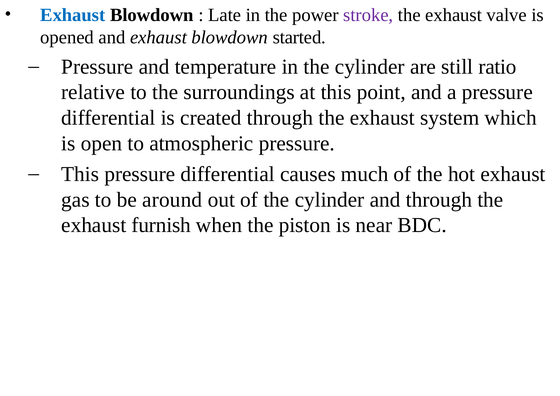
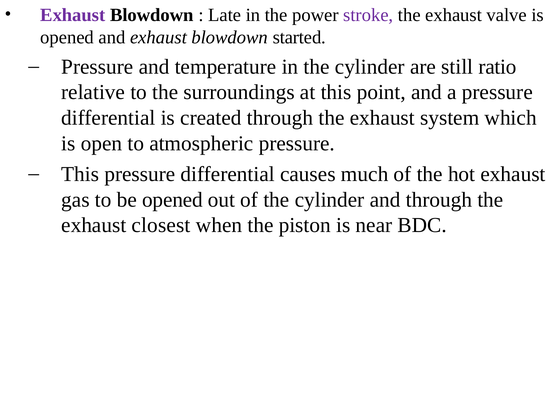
Exhaust colour: blue -> purple (73, 15)
be around: around -> opened (172, 200)
furnish: furnish -> closest (161, 225)
